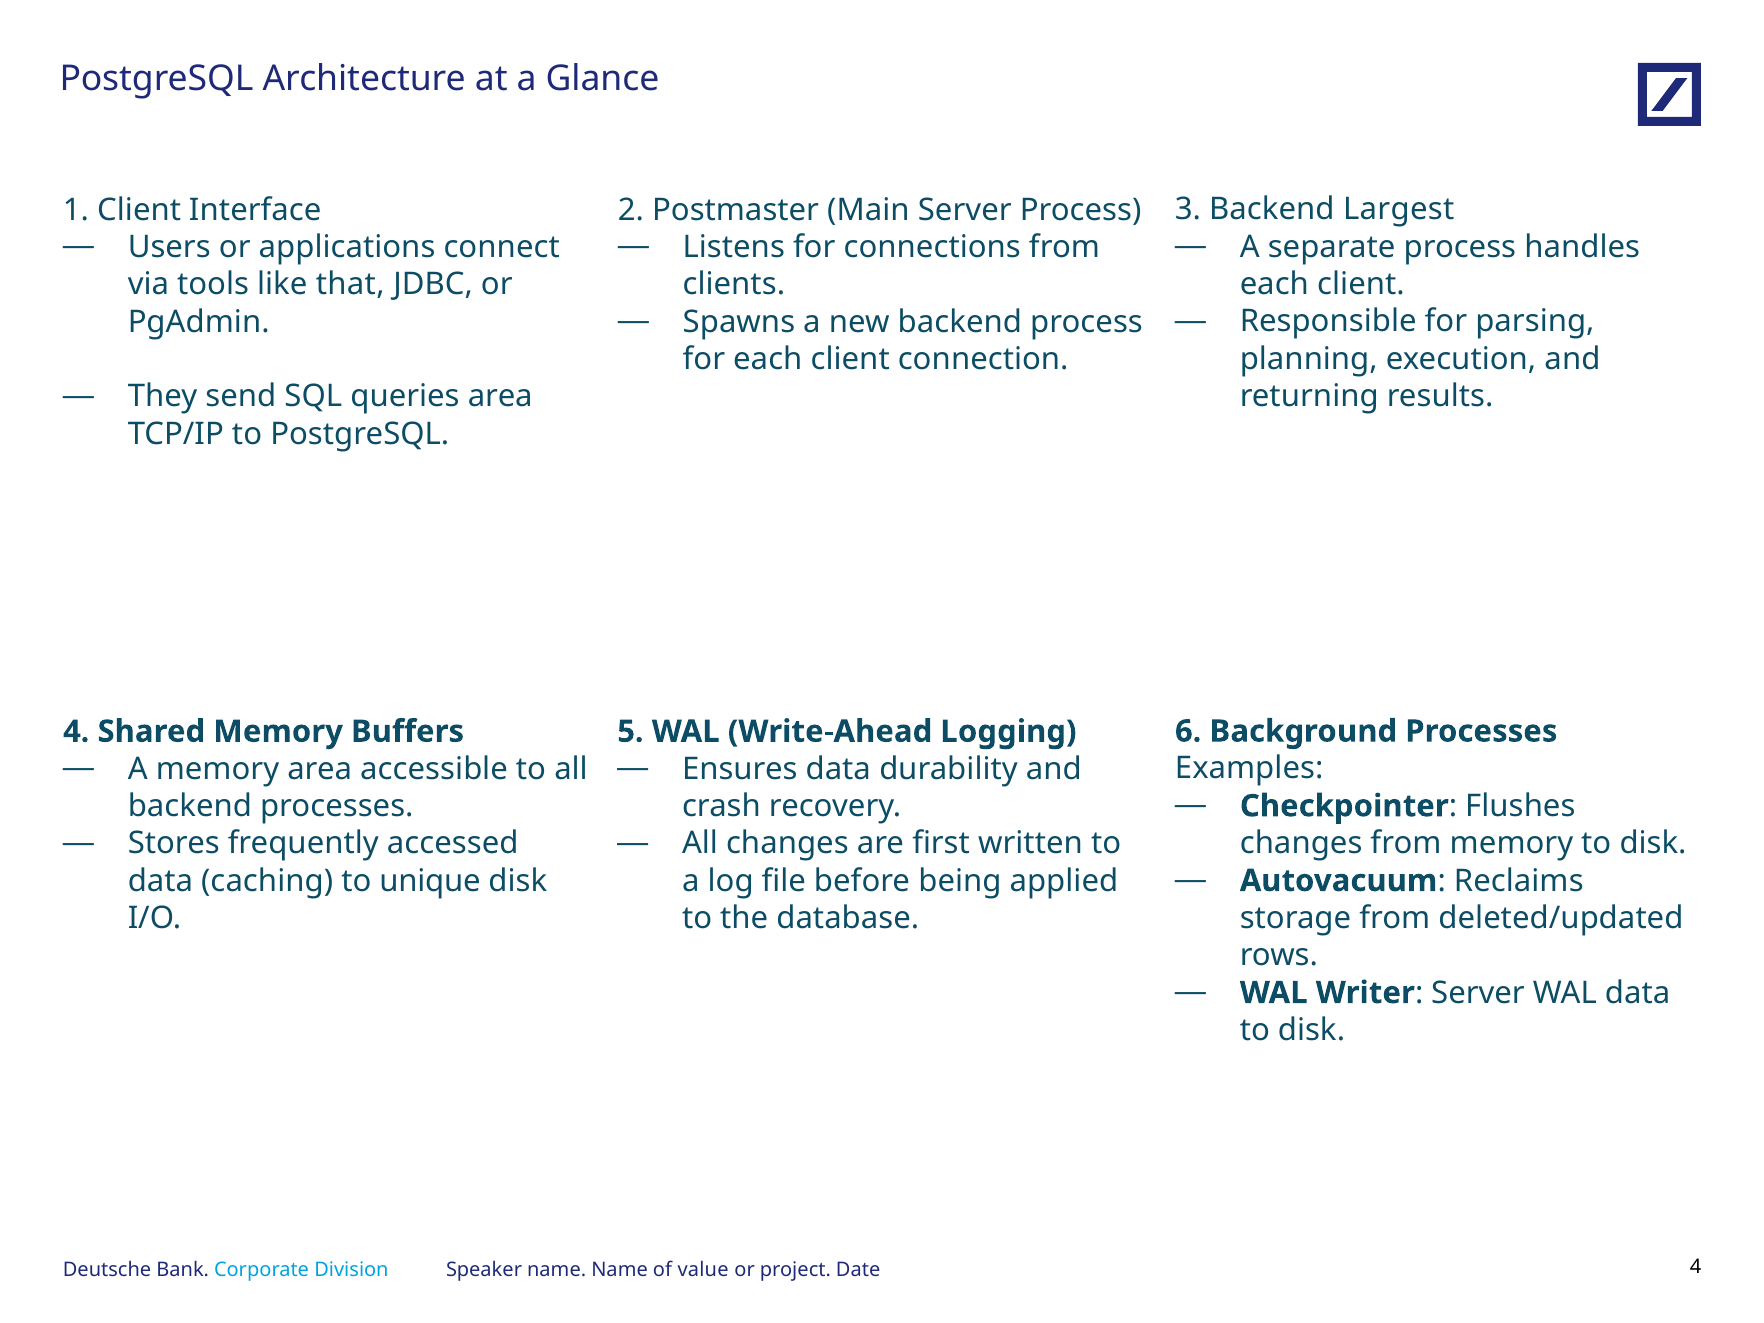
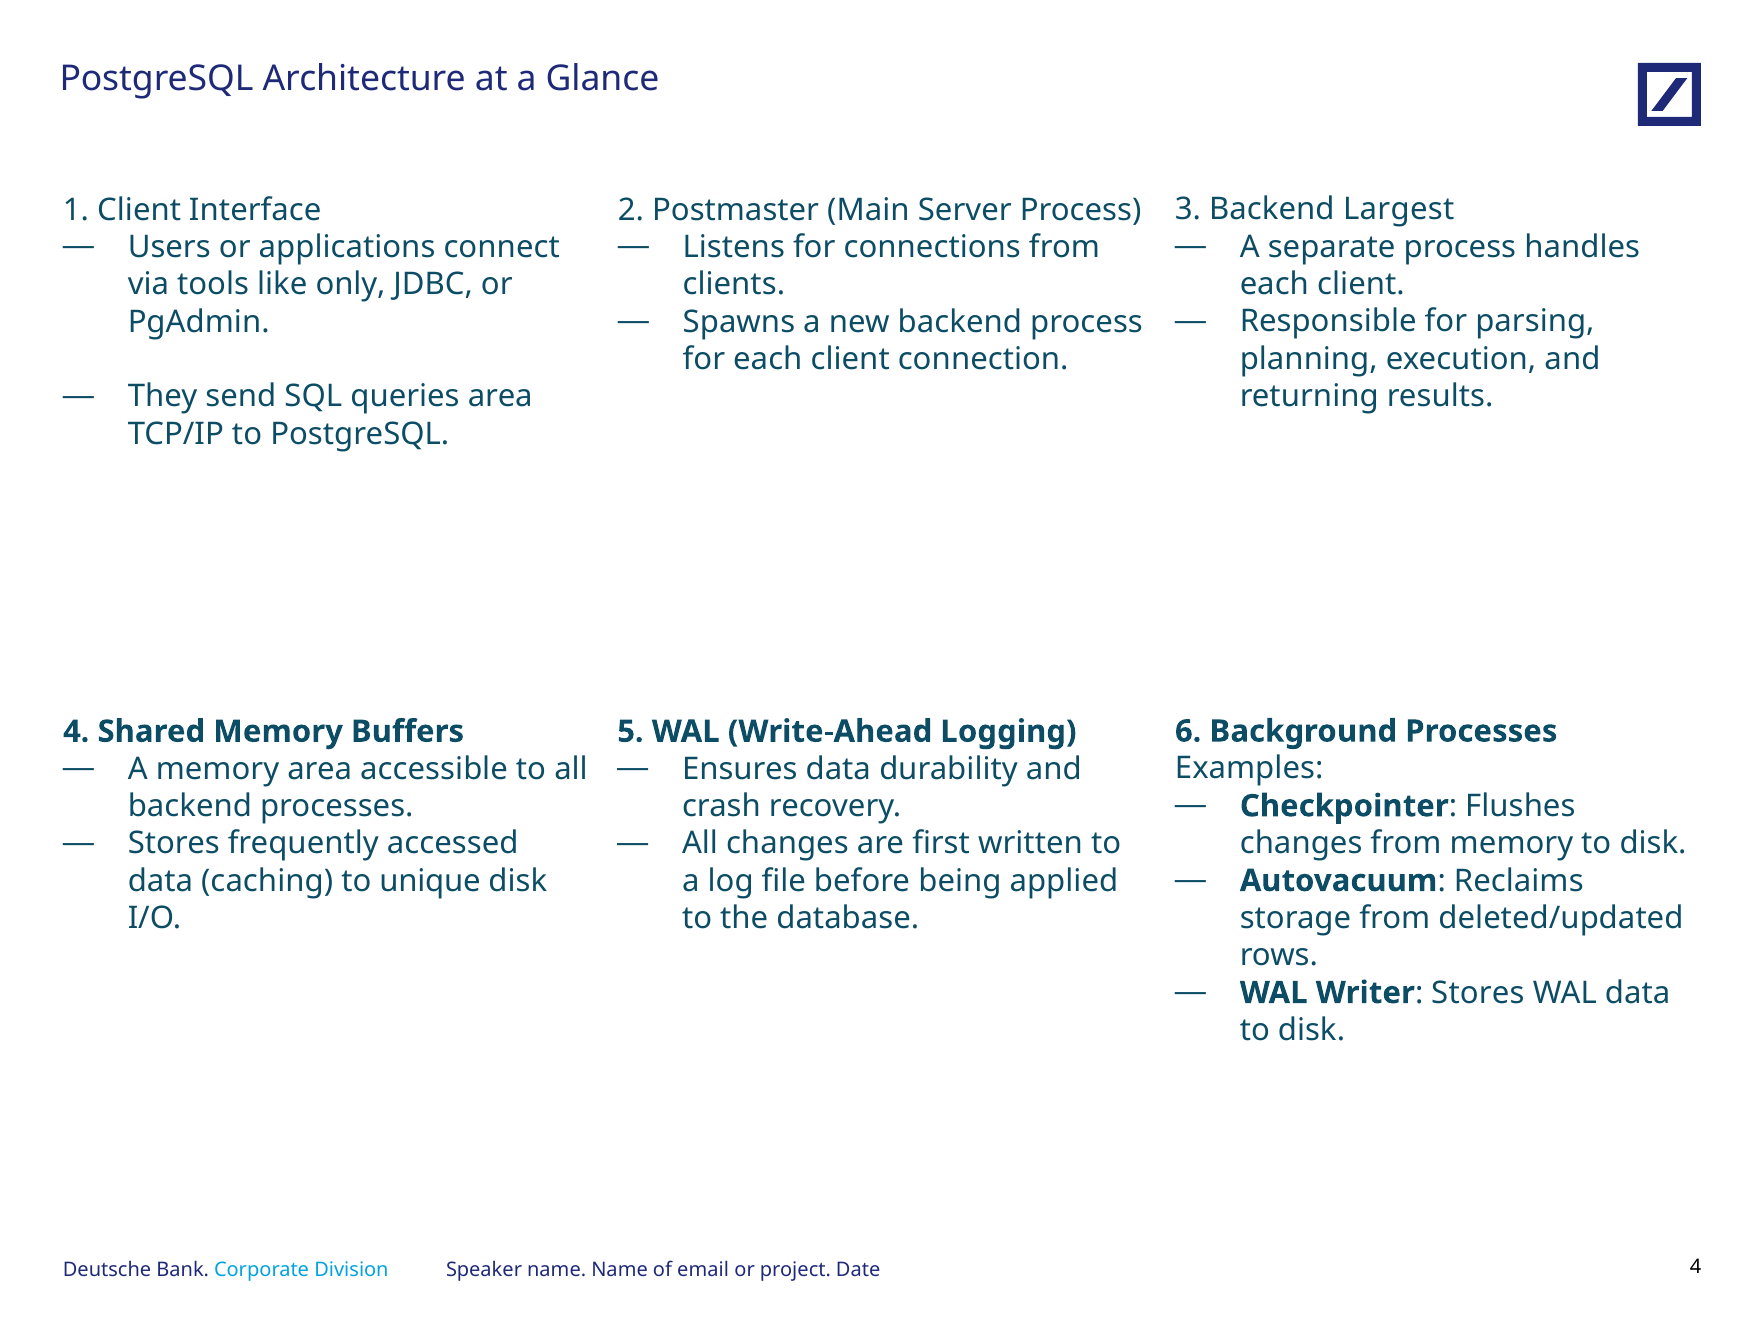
that: that -> only (350, 285)
Writer Server: Server -> Stores (1478, 993)
value: value -> email (703, 1270)
